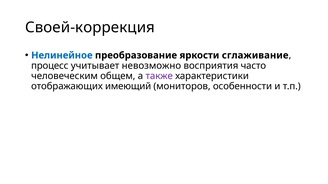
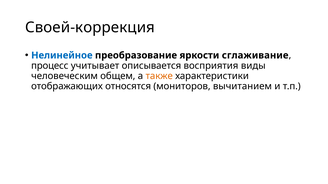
невозможно: невозможно -> описывается (151, 66)
часто: часто -> виды (253, 66)
также colour: purple -> orange (159, 76)
имеющий: имеющий -> относятся (128, 86)
особенности: особенности -> вычитанием (242, 86)
